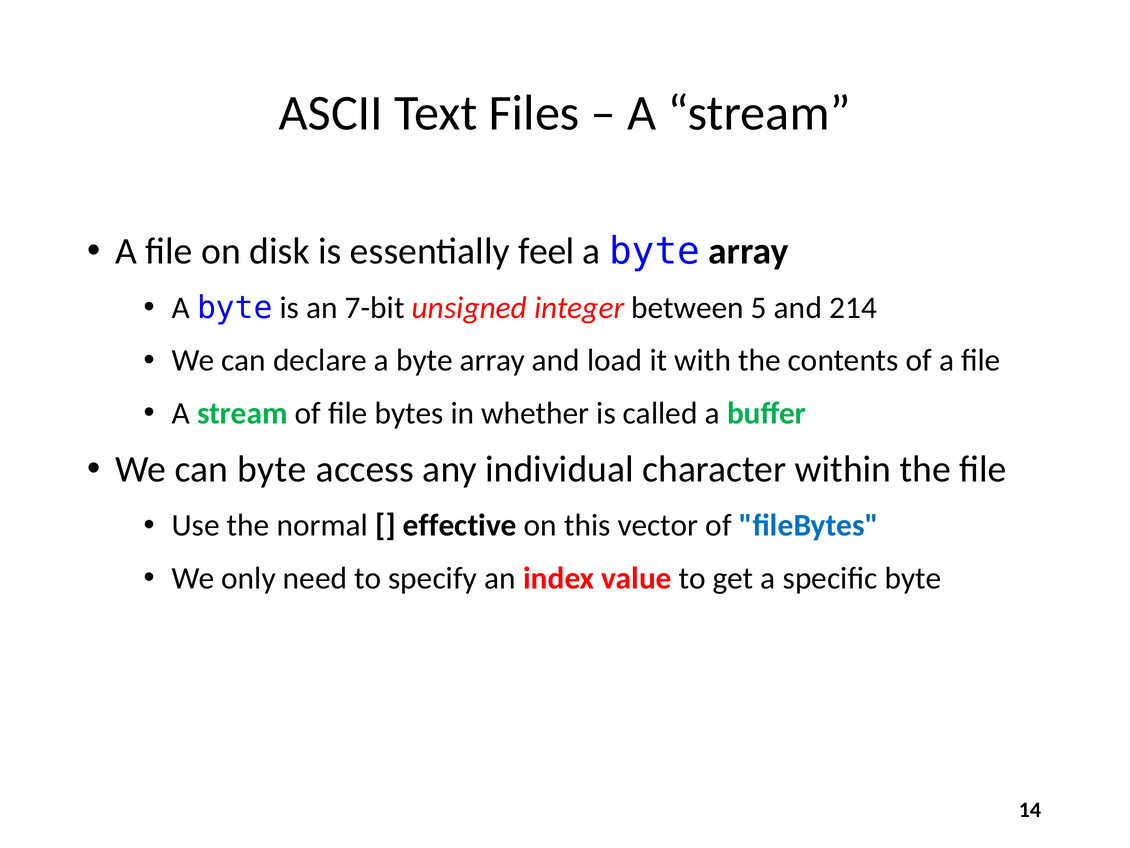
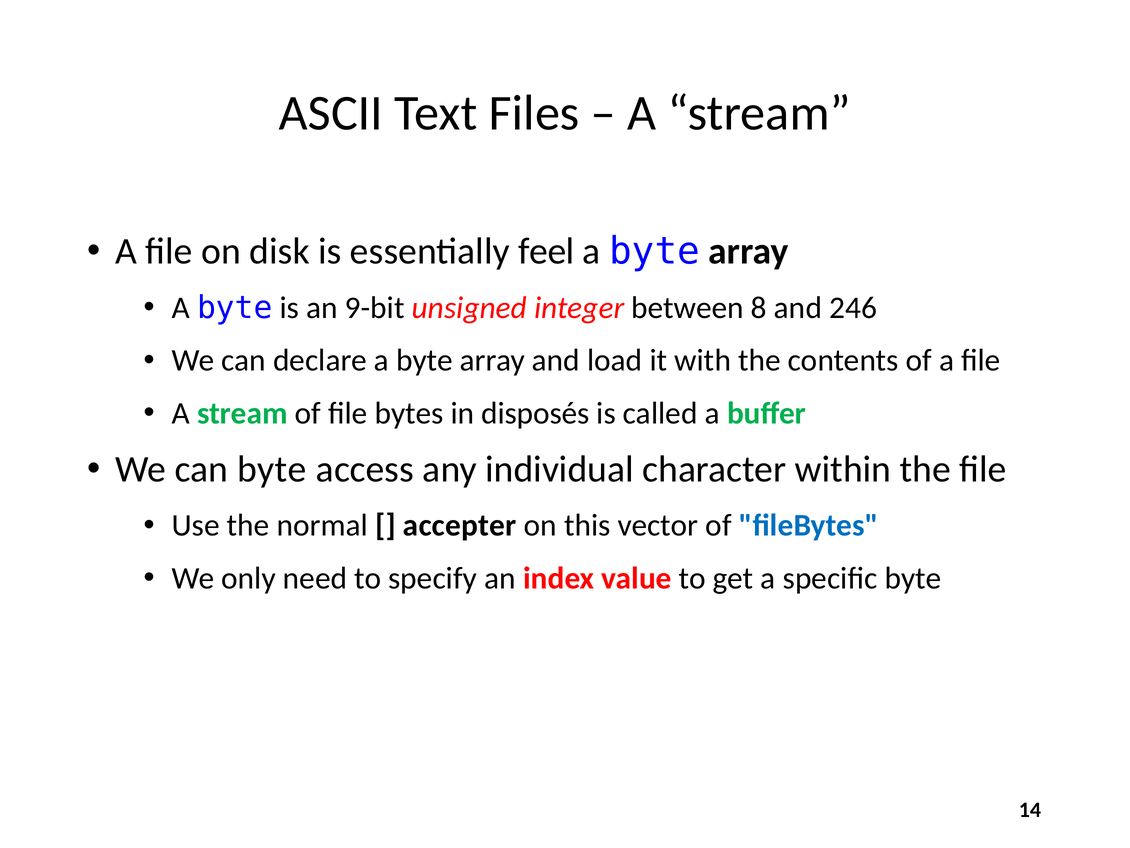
7-bit: 7-bit -> 9-bit (375, 308)
5: 5 -> 8 (759, 308)
214: 214 -> 246 (853, 308)
whether: whether -> disposés (535, 413)
effective: effective -> accepter (460, 525)
